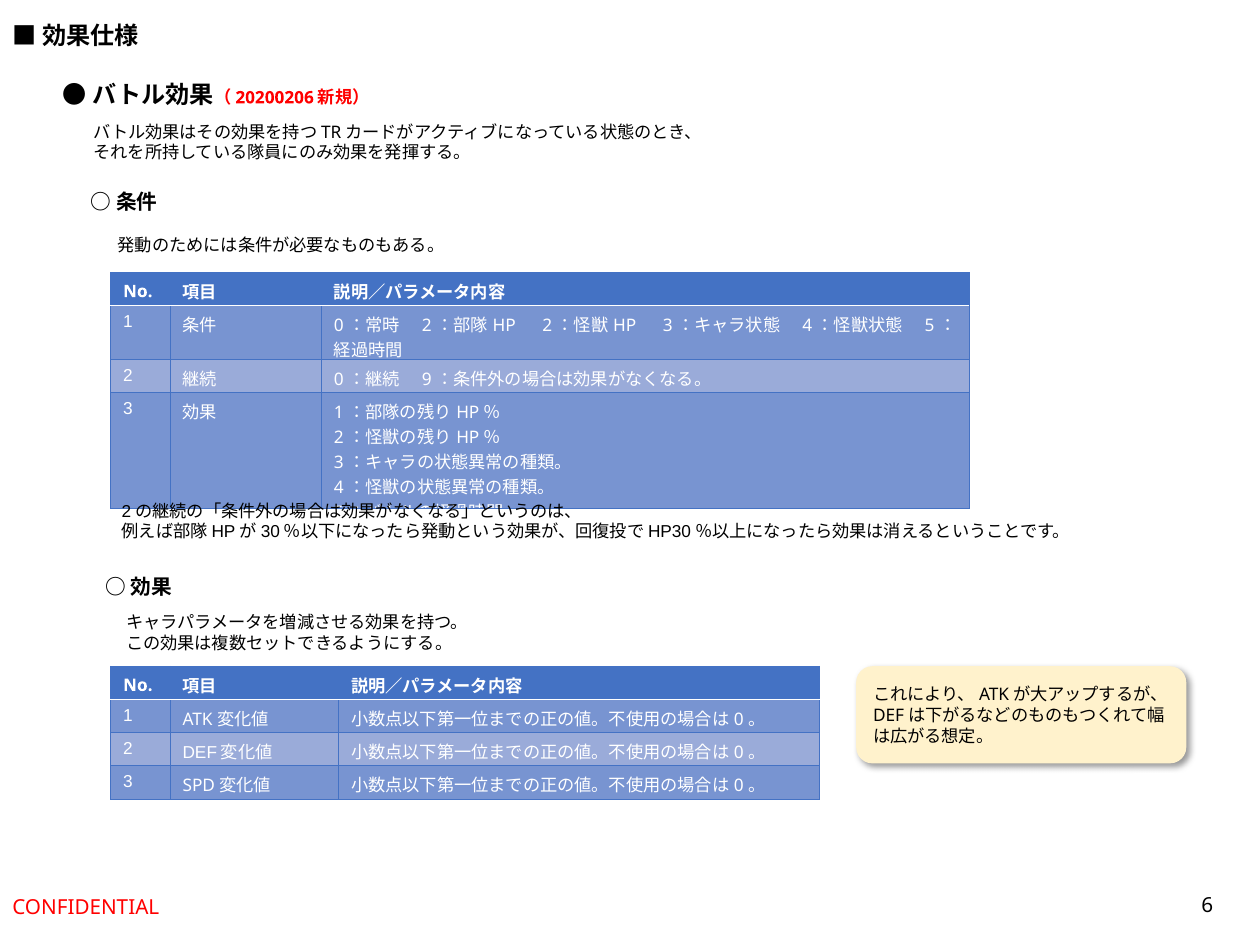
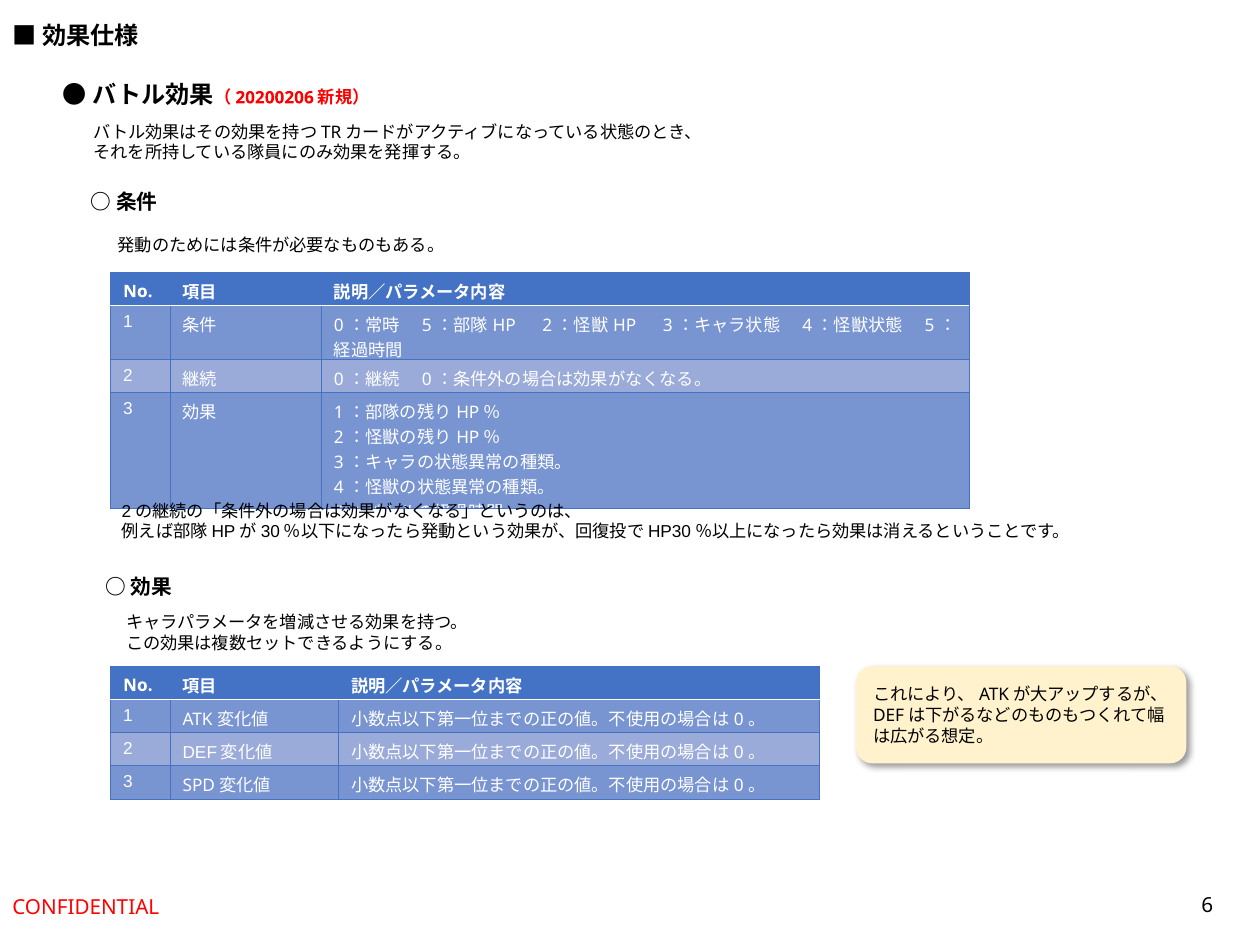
2: 2 -> 5 (427, 326)
9: 9 -> 0 (427, 380)
